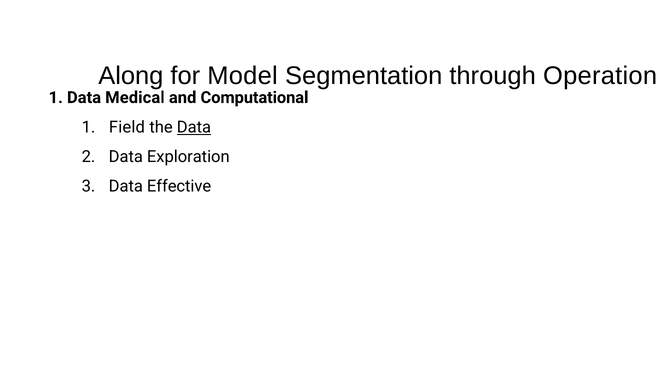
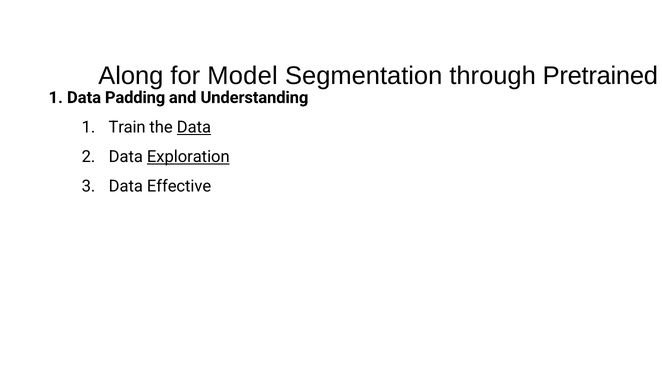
Operation: Operation -> Pretrained (600, 76)
Medical: Medical -> Padding (135, 98)
Computational: Computational -> Understanding (254, 98)
Field: Field -> Train (127, 127)
Exploration underline: none -> present (188, 157)
